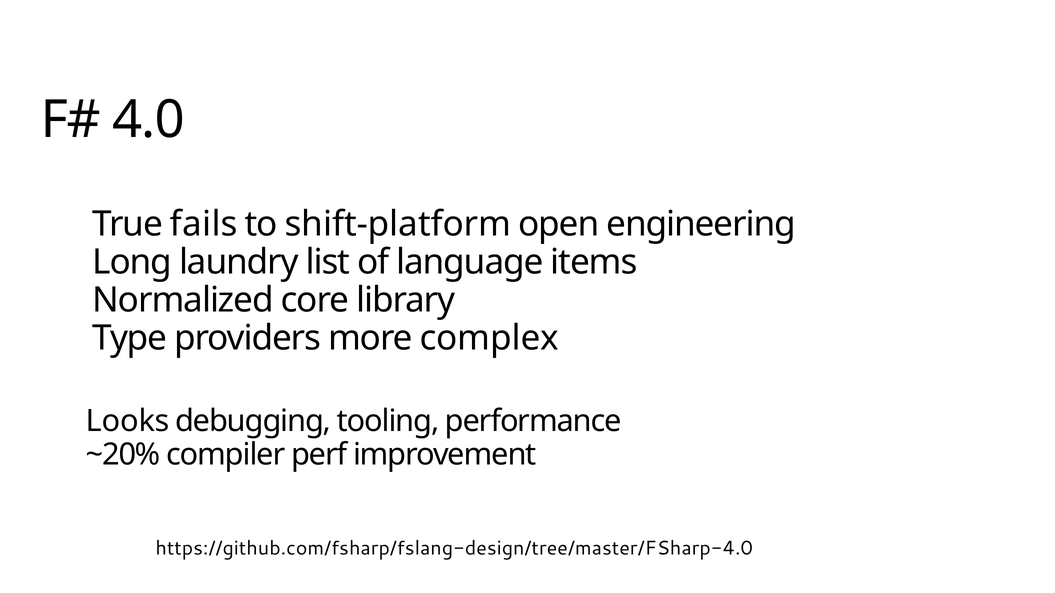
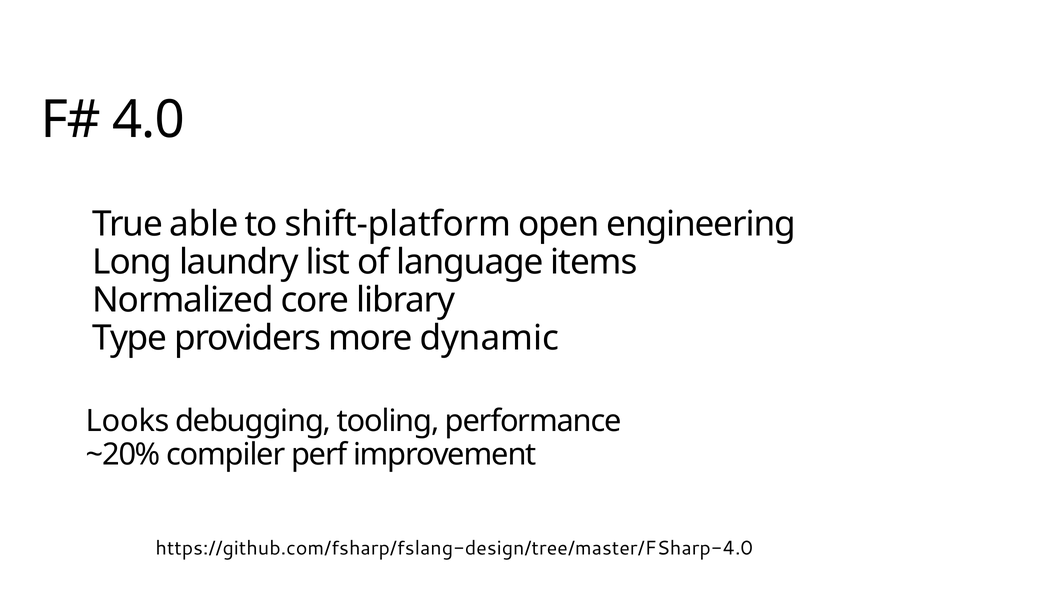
fails: fails -> able (204, 224)
complex: complex -> dynamic (489, 338)
